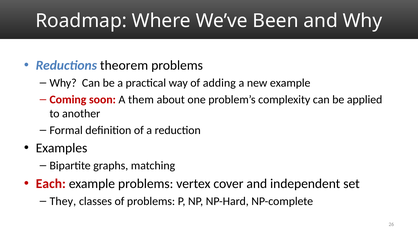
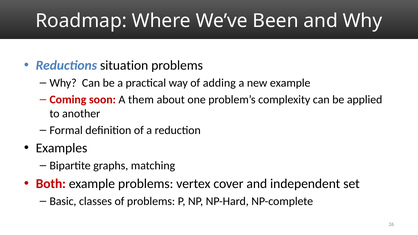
theorem: theorem -> situation (124, 65)
Each: Each -> Both (51, 184)
They: They -> Basic (63, 201)
